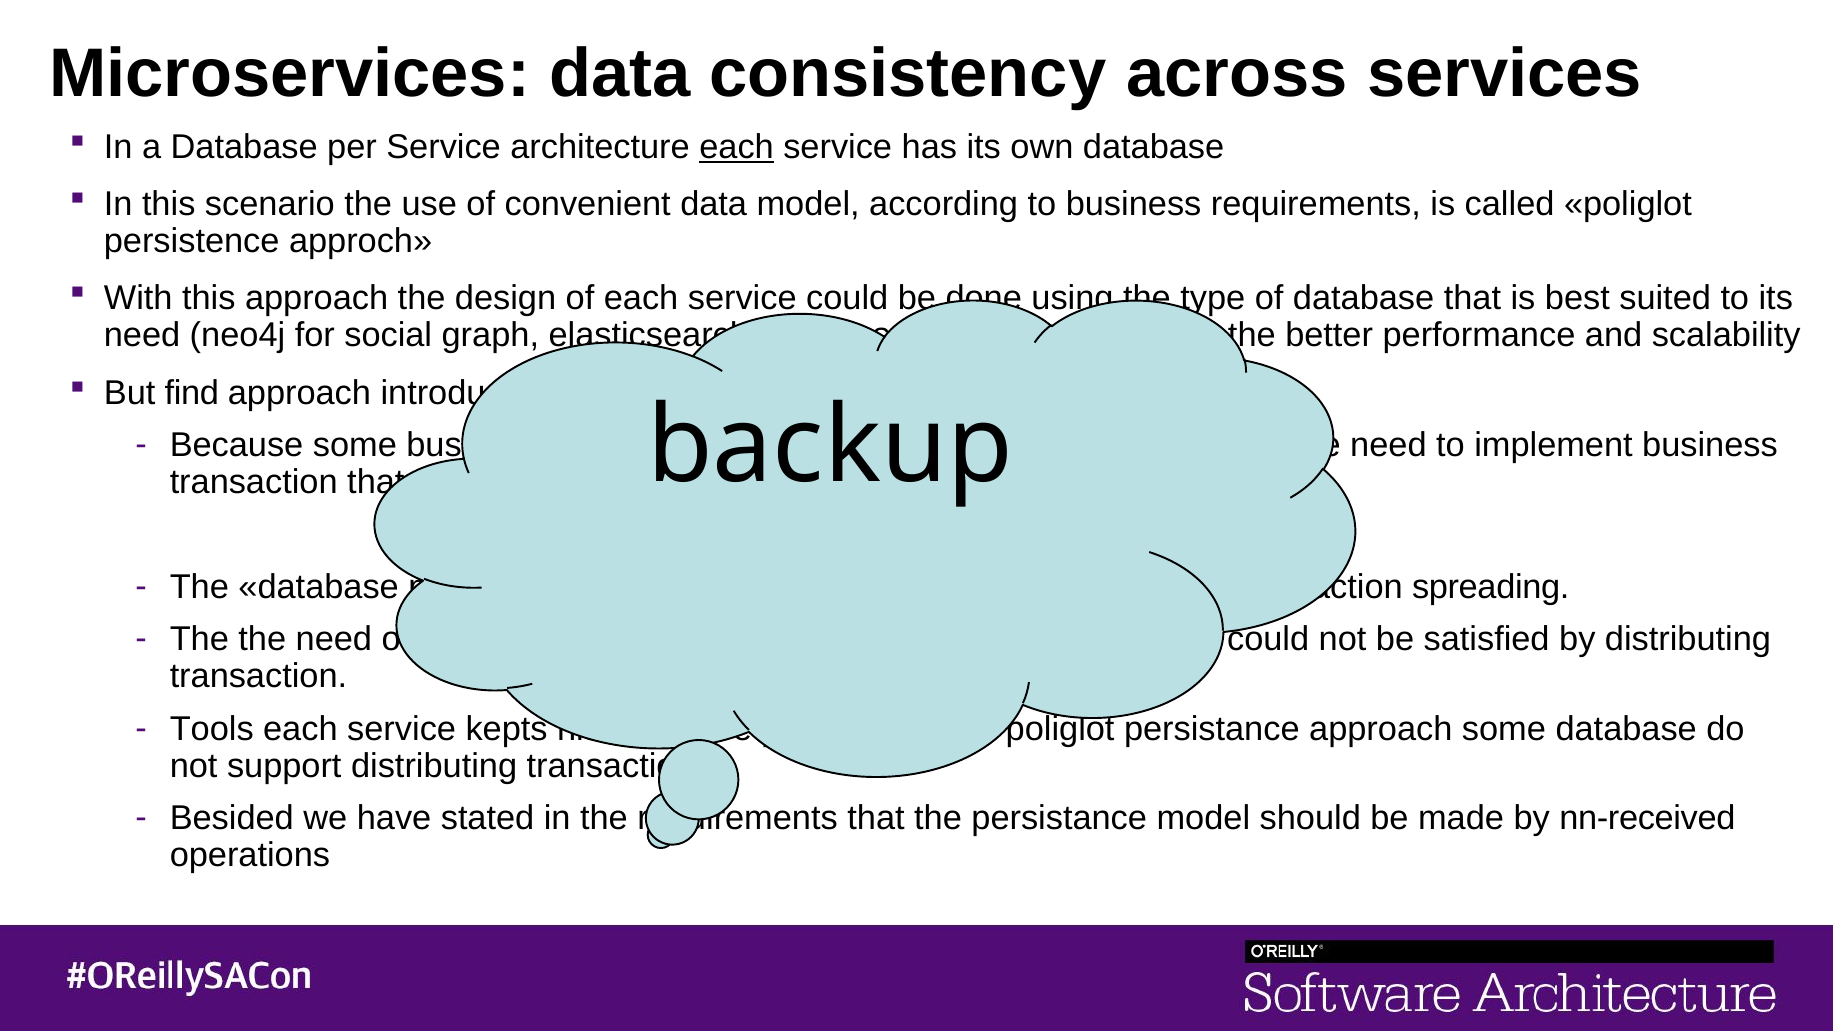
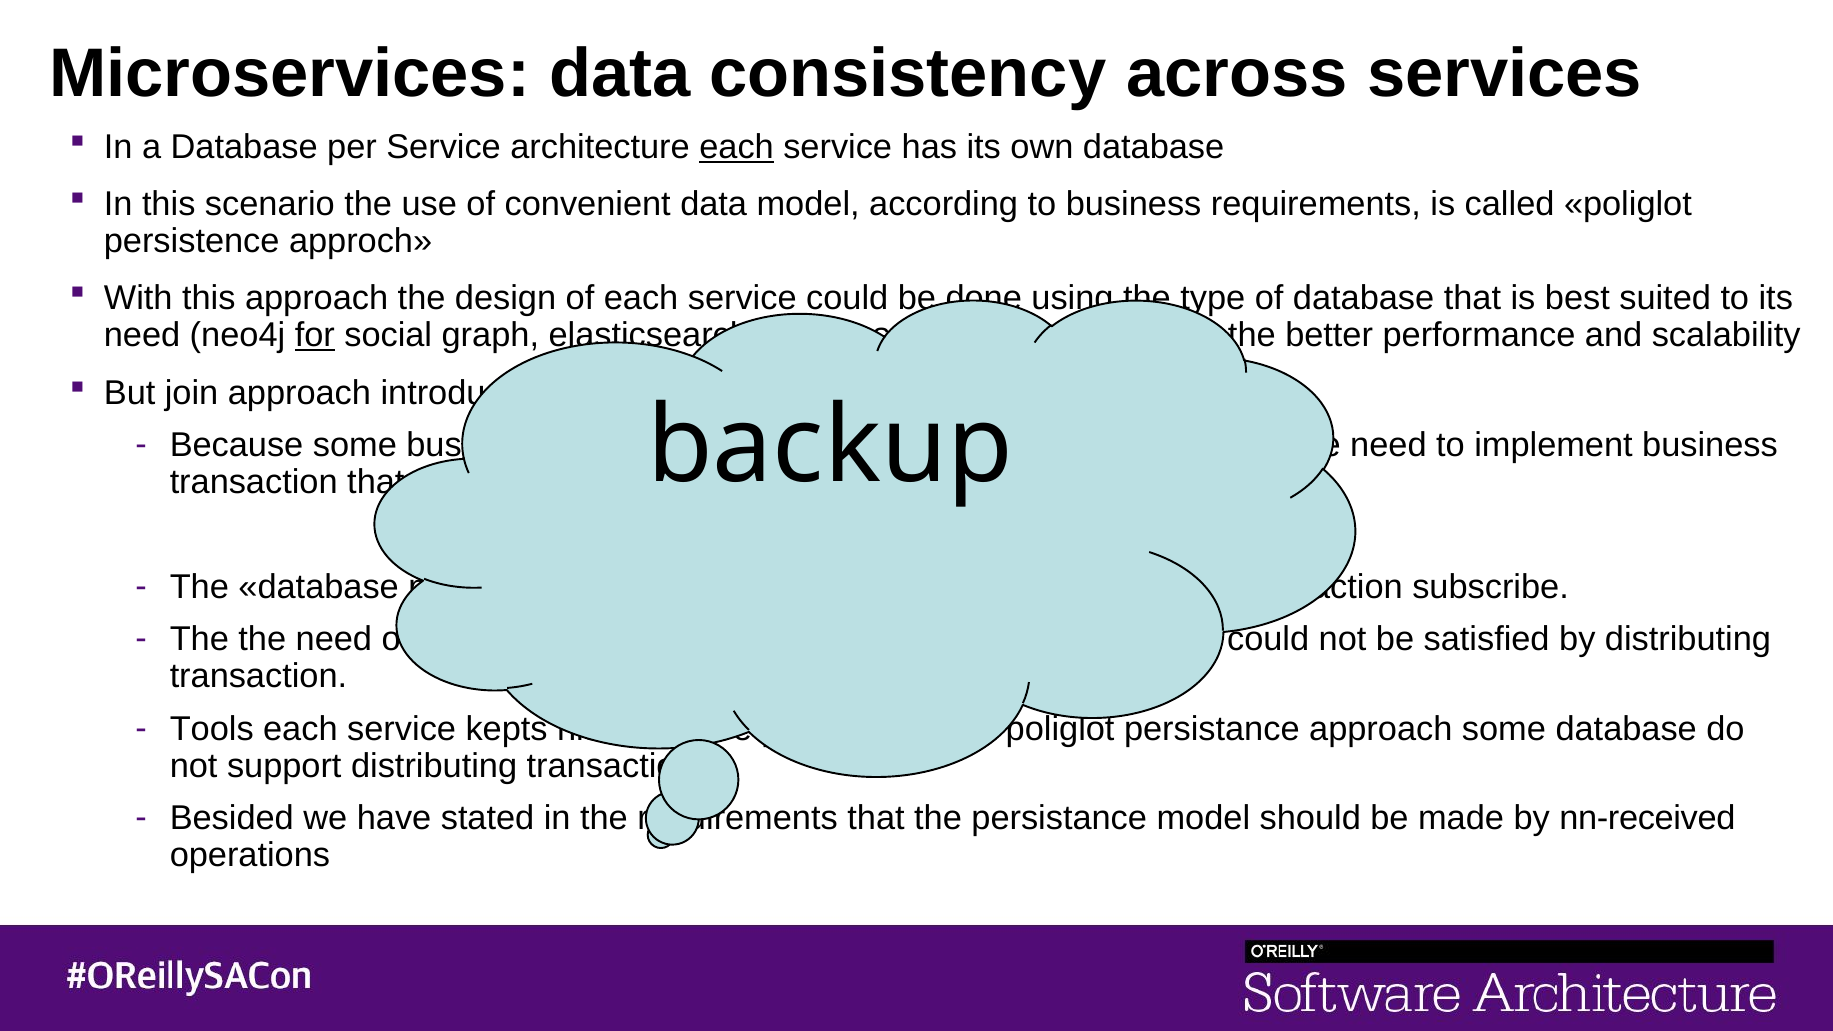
for underline: none -> present (315, 336)
find: find -> join (192, 393)
spreading: spreading -> subscribe (1491, 587)
